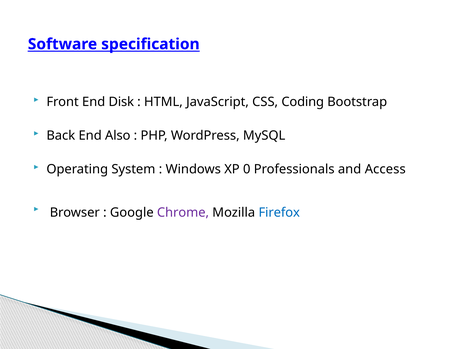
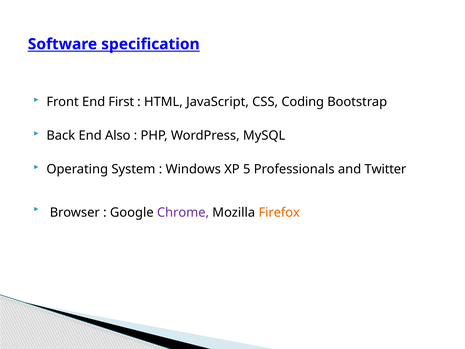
Disk: Disk -> First (121, 102)
0: 0 -> 5 (247, 169)
Access: Access -> Twitter (385, 169)
Firefox colour: blue -> orange (279, 213)
